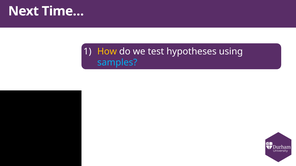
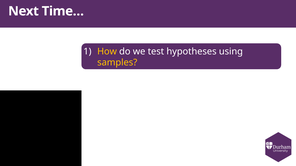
samples colour: light blue -> yellow (117, 63)
